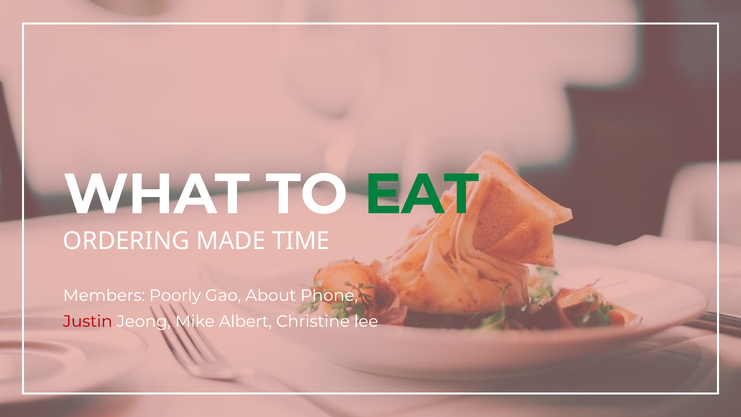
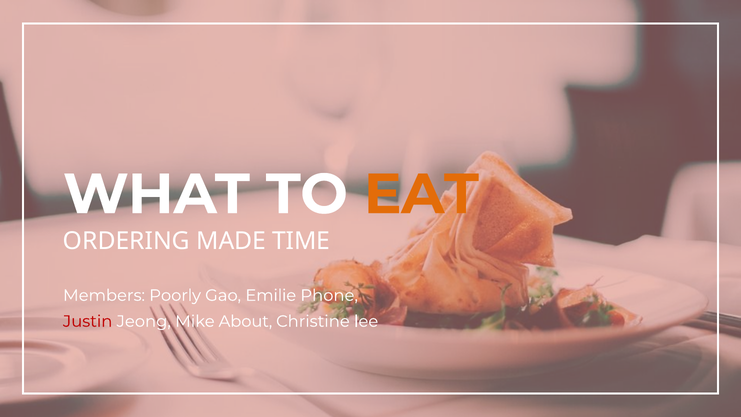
EAT colour: green -> orange (421, 194)
About: About -> Emilie (271, 295)
Albert: Albert -> About (245, 321)
